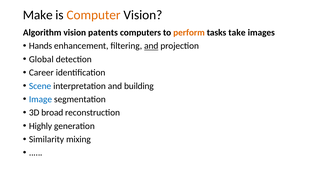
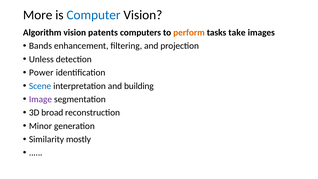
Make: Make -> More (38, 15)
Computer colour: orange -> blue (94, 15)
Hands: Hands -> Bands (40, 46)
and underline: present -> none (151, 46)
Global: Global -> Unless (41, 59)
Career: Career -> Power (41, 73)
Image colour: blue -> purple (40, 99)
Highly: Highly -> Minor (40, 126)
mixing: mixing -> mostly (78, 139)
